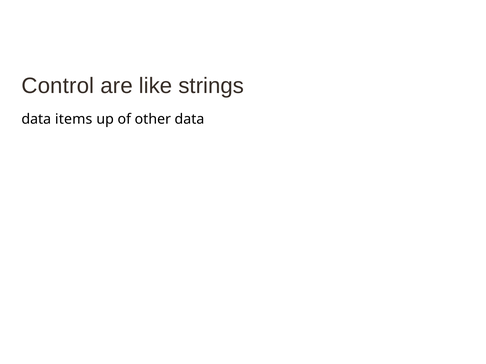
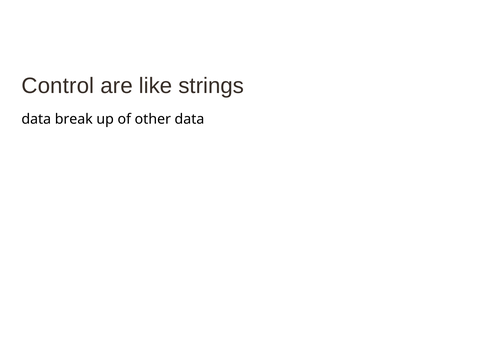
items: items -> break (74, 119)
